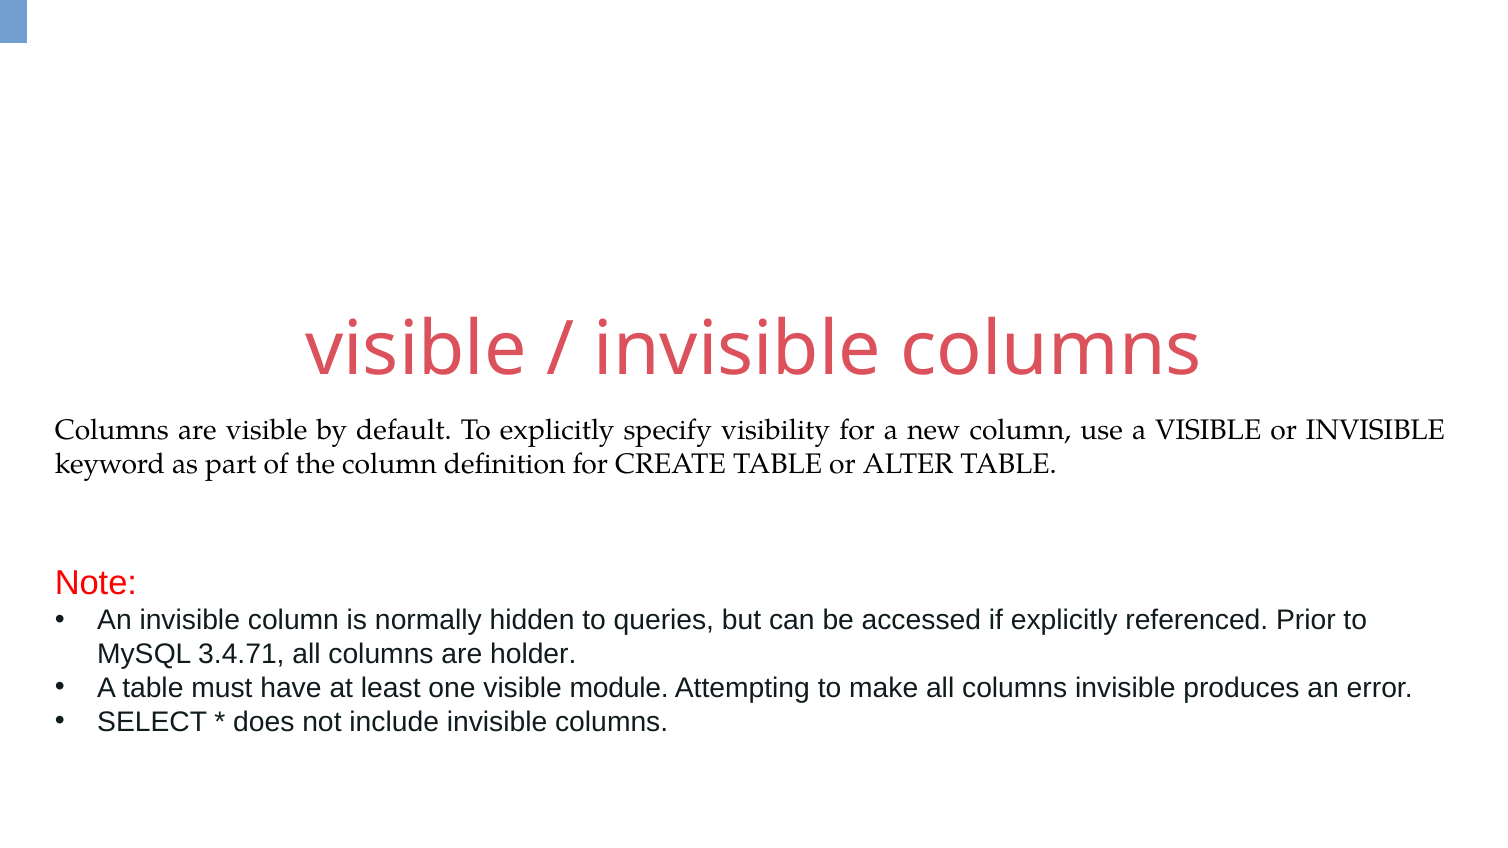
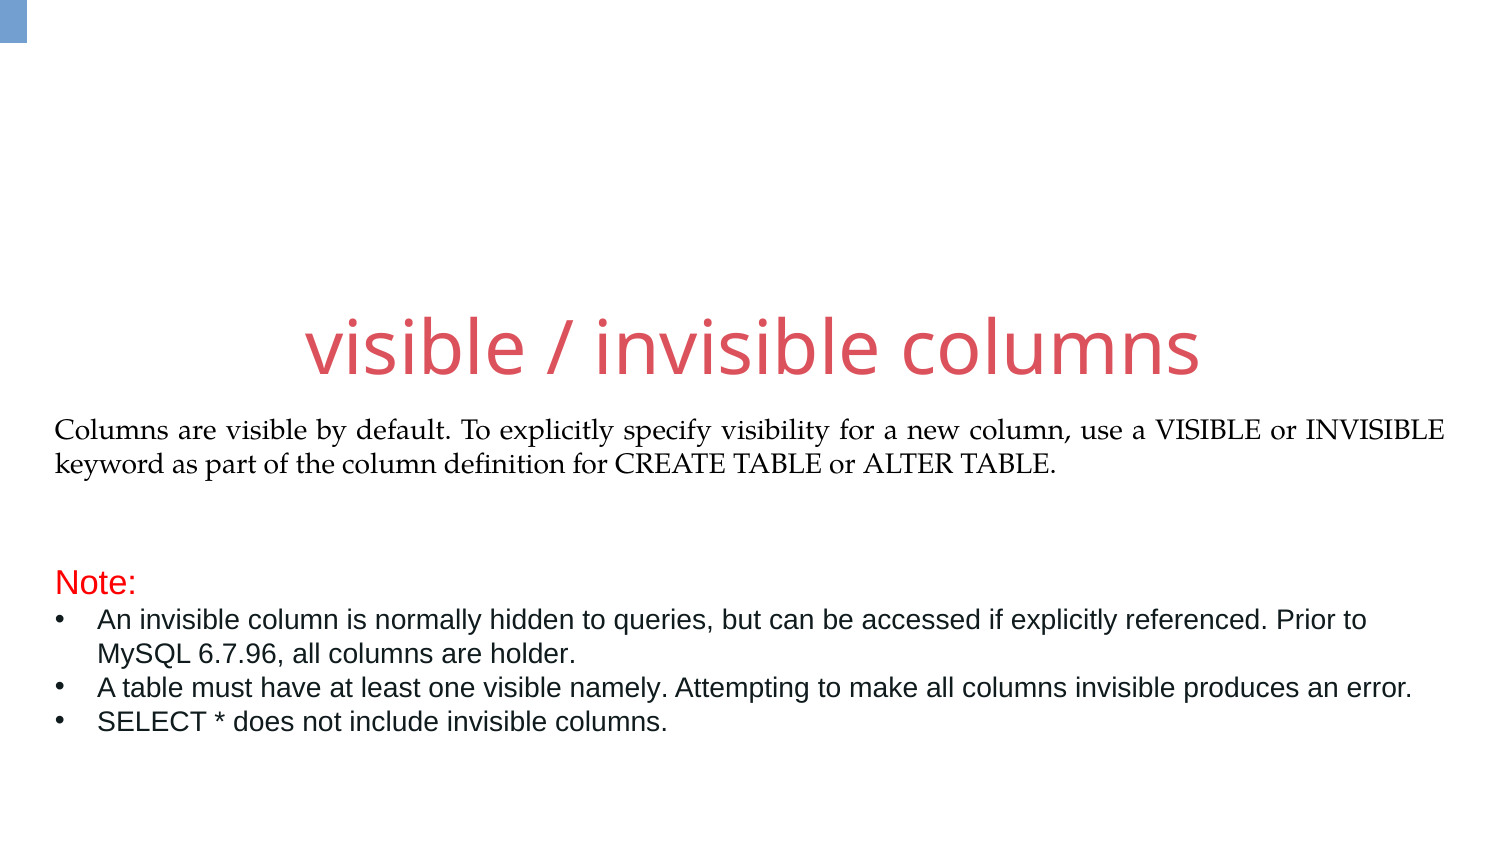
3.4.71: 3.4.71 -> 6.7.96 (241, 654)
module: module -> namely (619, 688)
